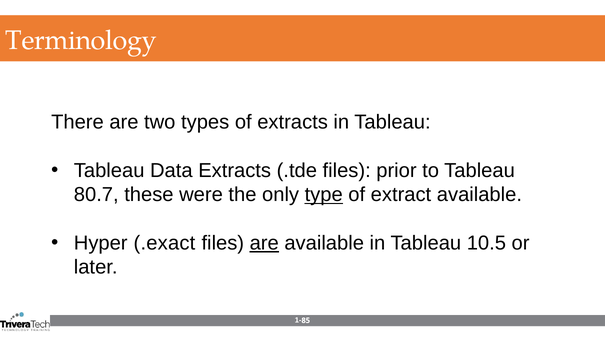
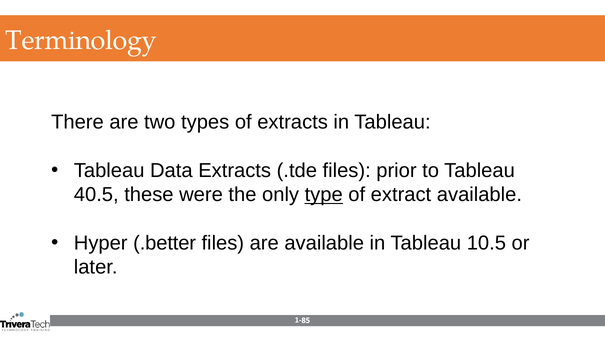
80.7: 80.7 -> 40.5 (96, 195)
.exact: .exact -> .better (165, 243)
are underline: present -> none (264, 243)
